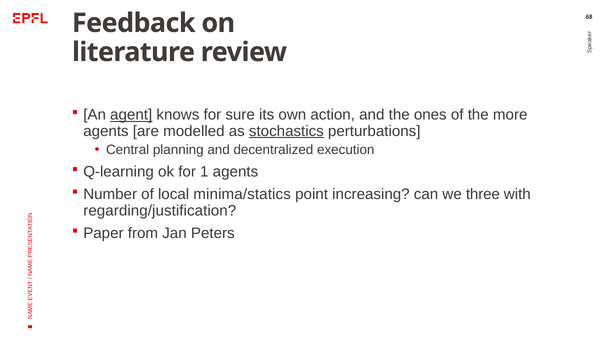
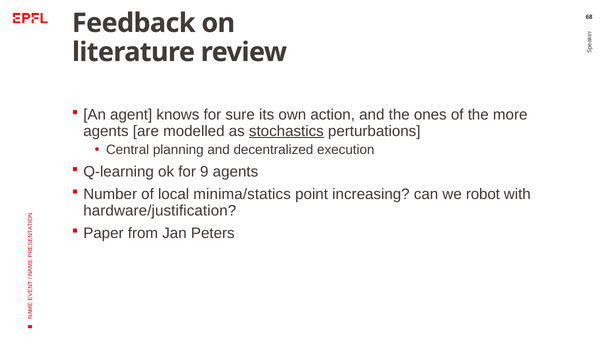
agent underline: present -> none (131, 115)
1: 1 -> 9 (204, 172)
three: three -> robot (483, 194)
regarding/justification: regarding/justification -> hardware/justification (160, 211)
